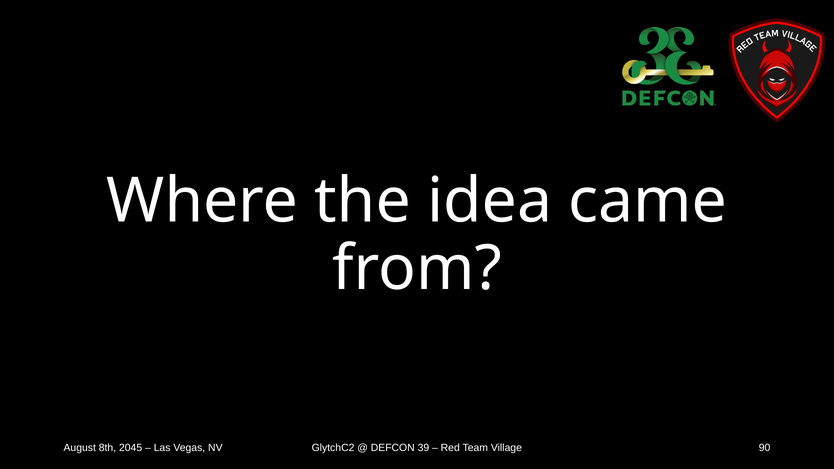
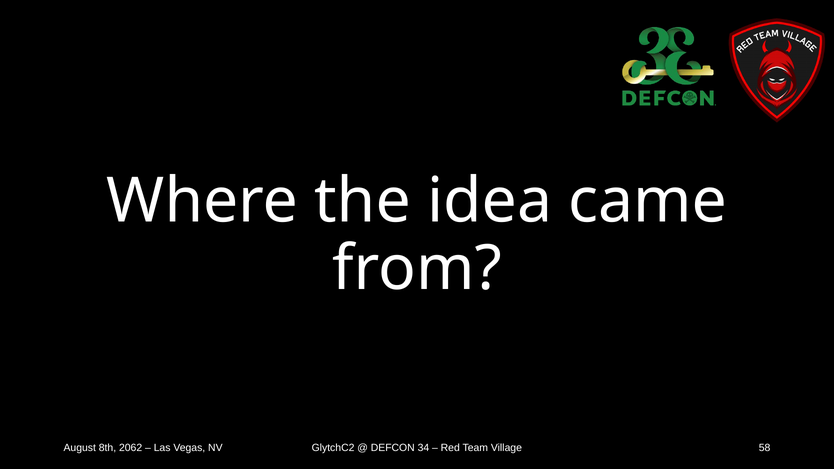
2045: 2045 -> 2062 (131, 448)
39: 39 -> 34 (423, 448)
90: 90 -> 58 (765, 448)
